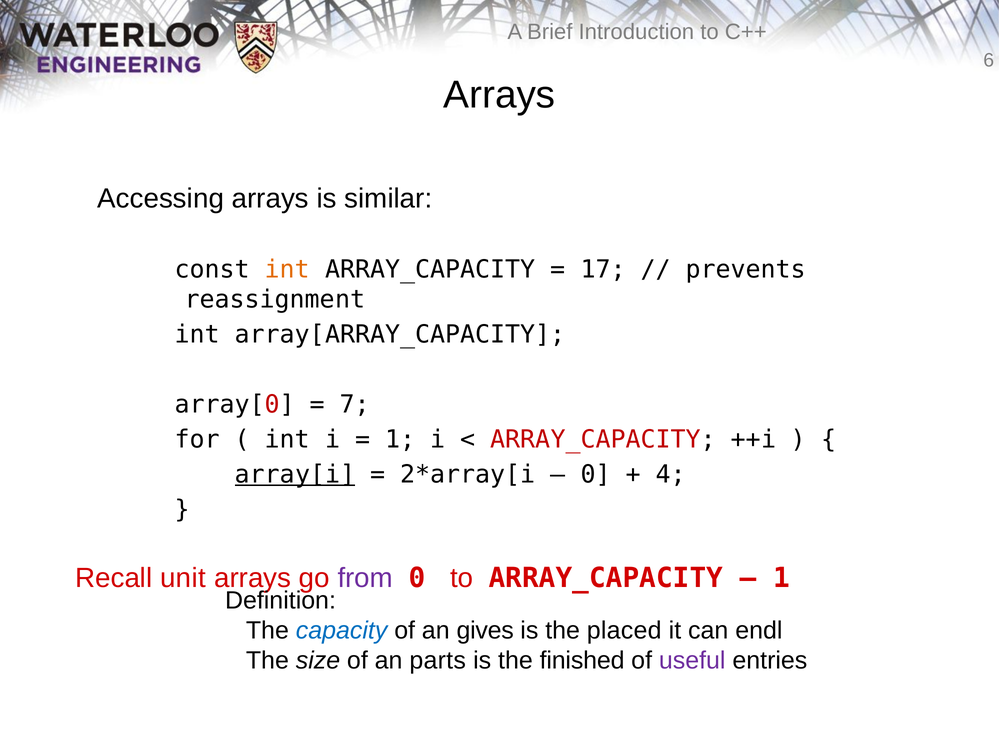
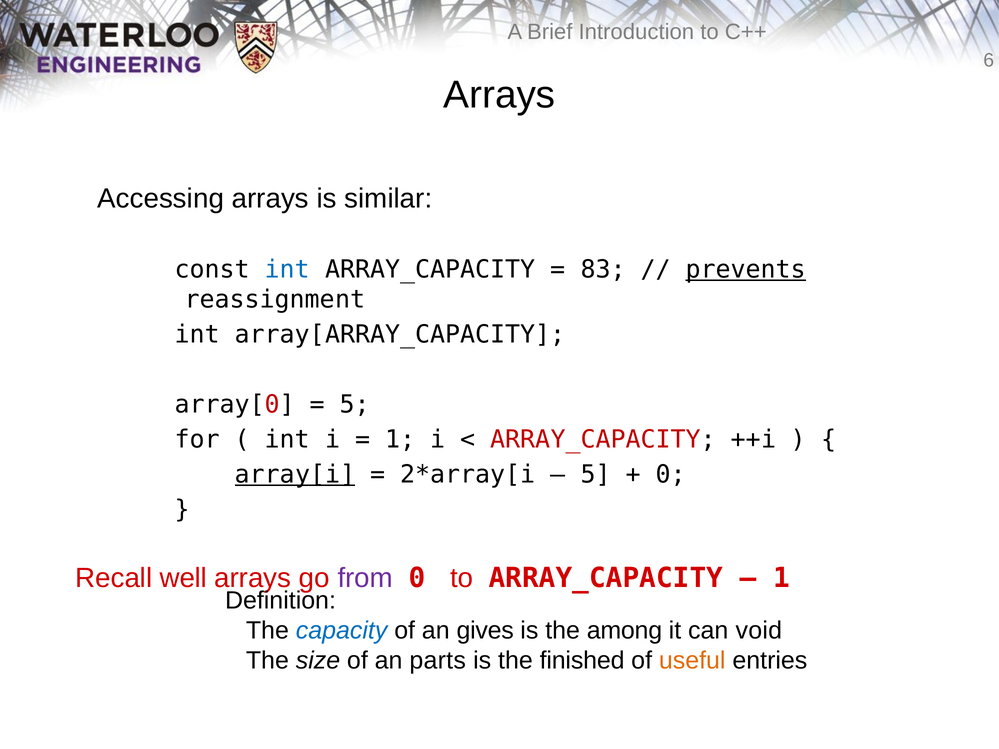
int colour: orange -> blue (287, 270)
17: 17 -> 83 (603, 270)
prevents underline: none -> present (746, 270)
7: 7 -> 5 (355, 405)
0: 0 -> 5 (596, 475)
4: 4 -> 0 (671, 475)
unit: unit -> well (183, 578)
placed: placed -> among (624, 631)
endl: endl -> void (759, 631)
useful colour: purple -> orange (692, 661)
